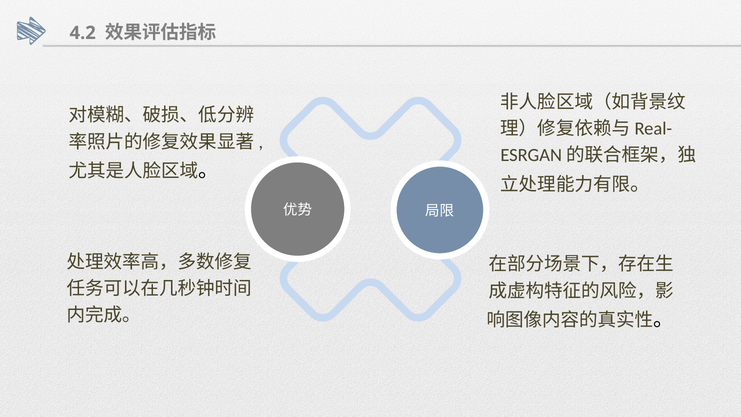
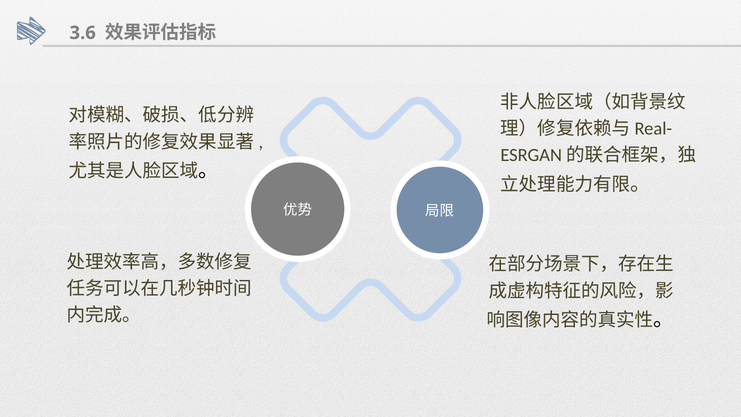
4.2: 4.2 -> 3.6 (83, 33)
